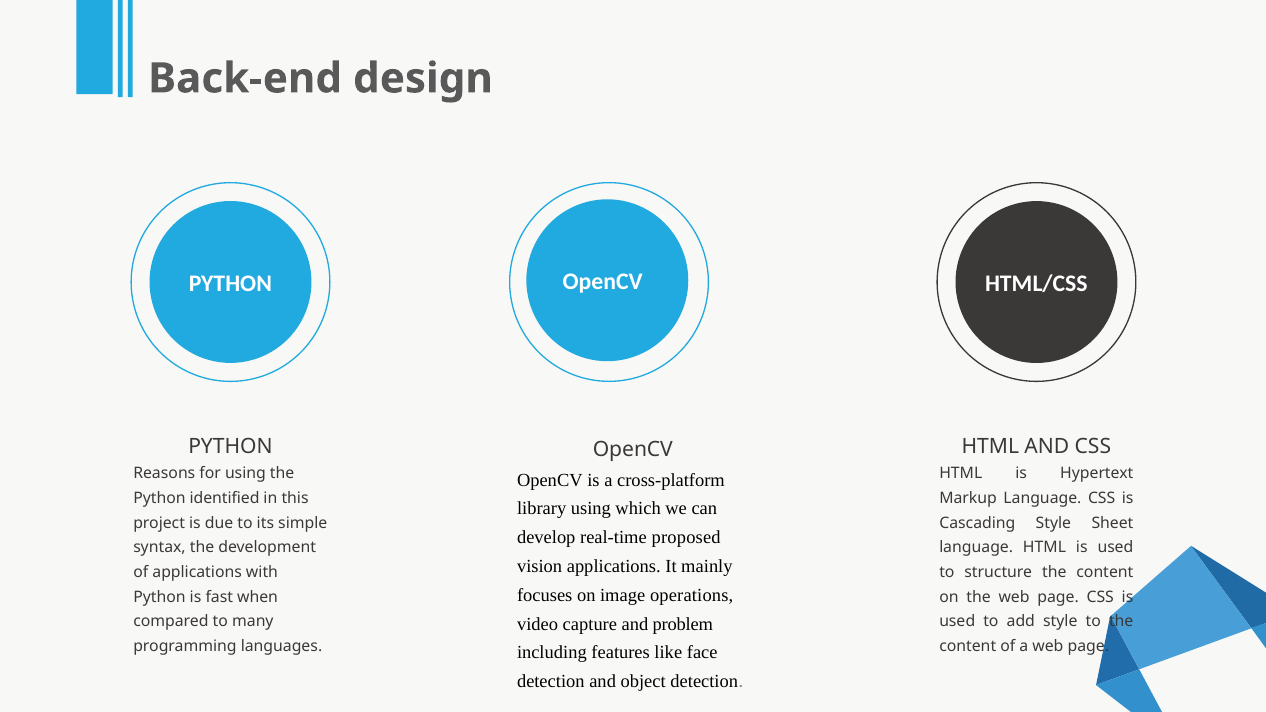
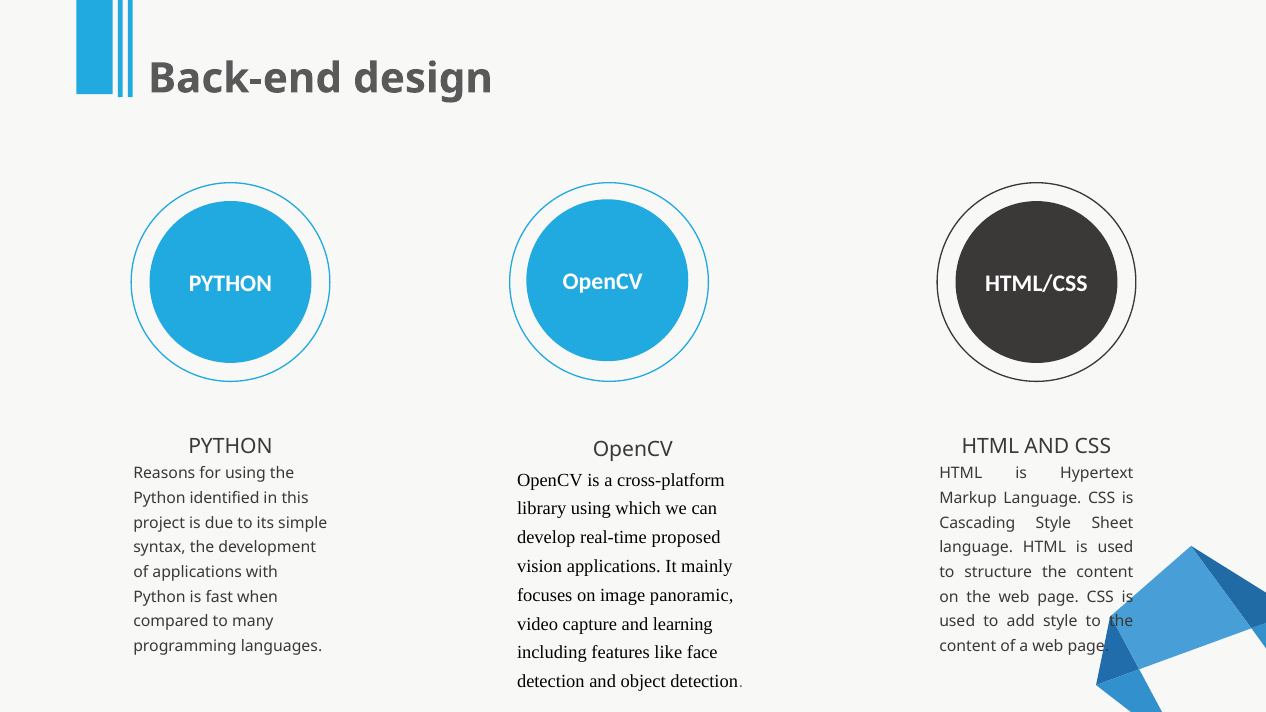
operations: operations -> panoramic (692, 595)
problem: problem -> learning (683, 624)
